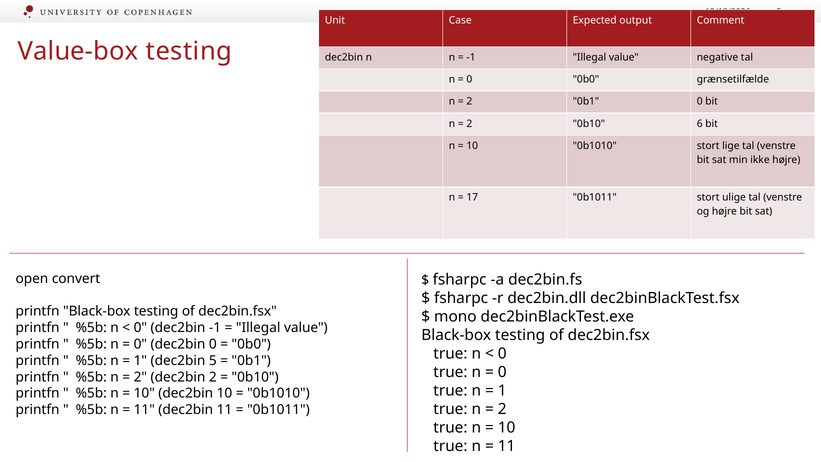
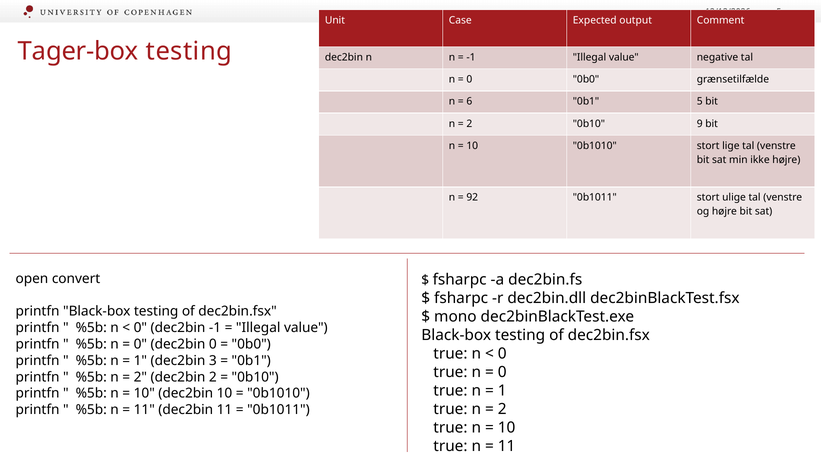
Value-box: Value-box -> Tager-box (78, 51)
2: 2 -> 6 (469, 102)
0b1 0: 0 -> 5 (700, 102)
6: 6 -> 9 (700, 124)
17: 17 -> 92 (472, 198)
dec2bin 5: 5 -> 3 (213, 360)
